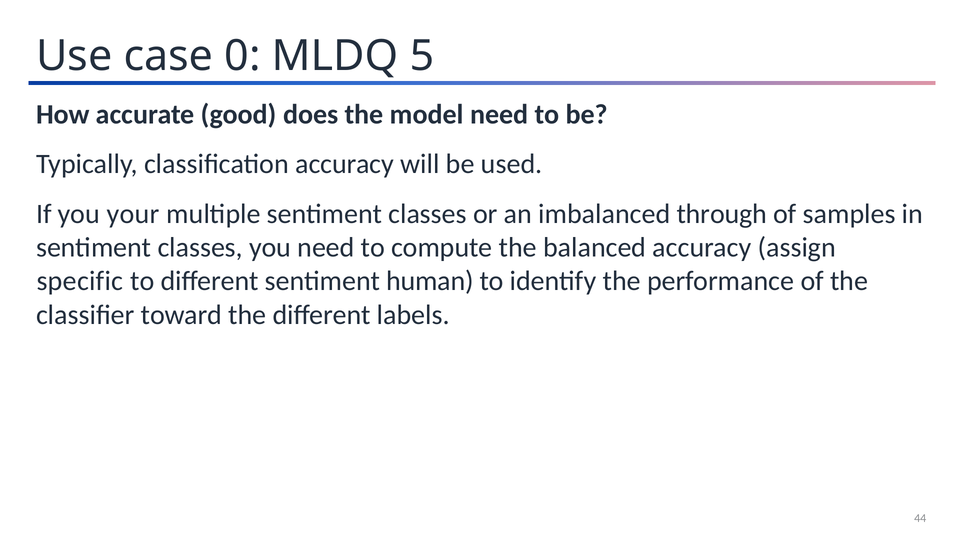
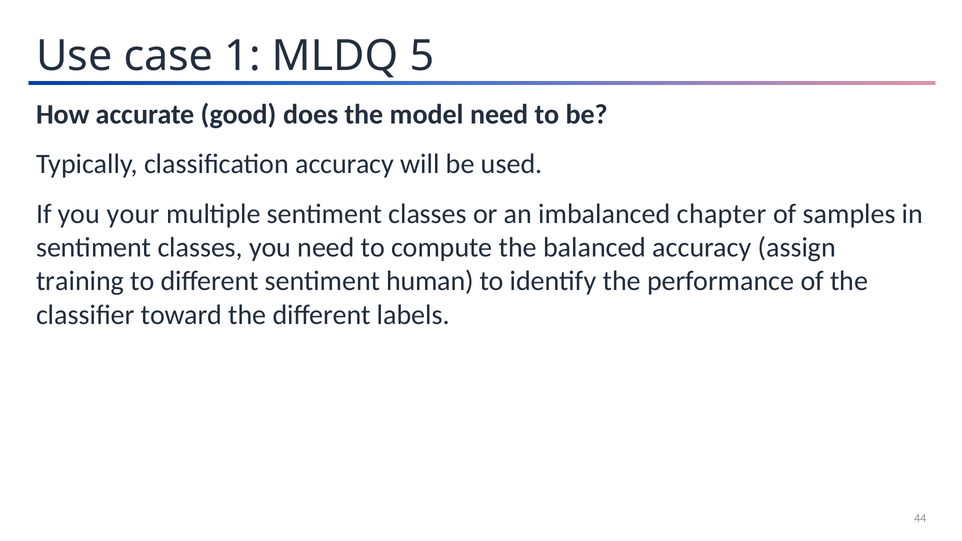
0: 0 -> 1 (243, 56)
through: through -> chapter (722, 214)
specific: specific -> training (80, 281)
